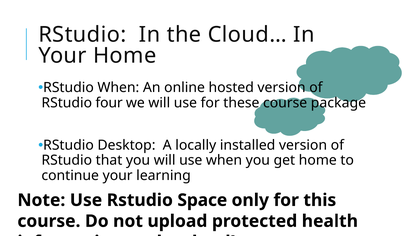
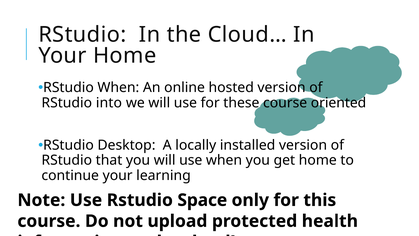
four: four -> into (109, 103)
package: package -> oriented (339, 103)
